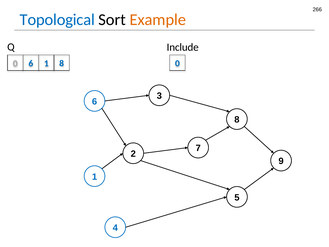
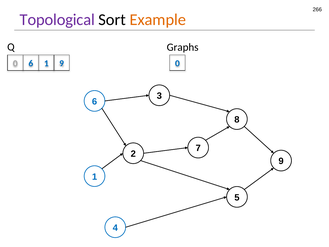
Topological colour: blue -> purple (57, 20)
Include: Include -> Graphs (183, 47)
1 8: 8 -> 9 (62, 63)
